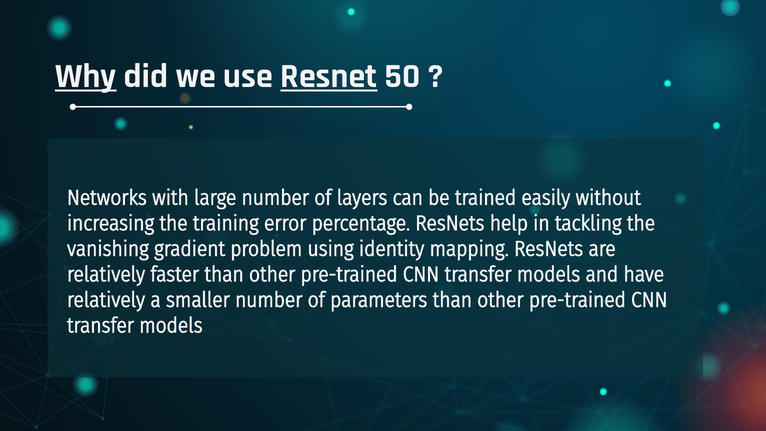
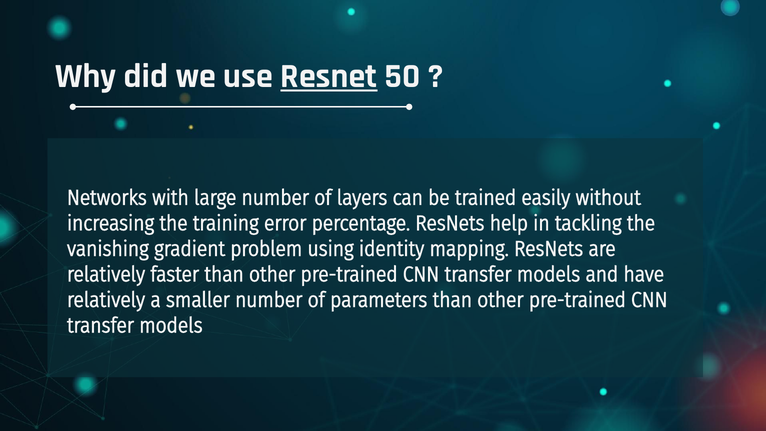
Why underline: present -> none (86, 76)
